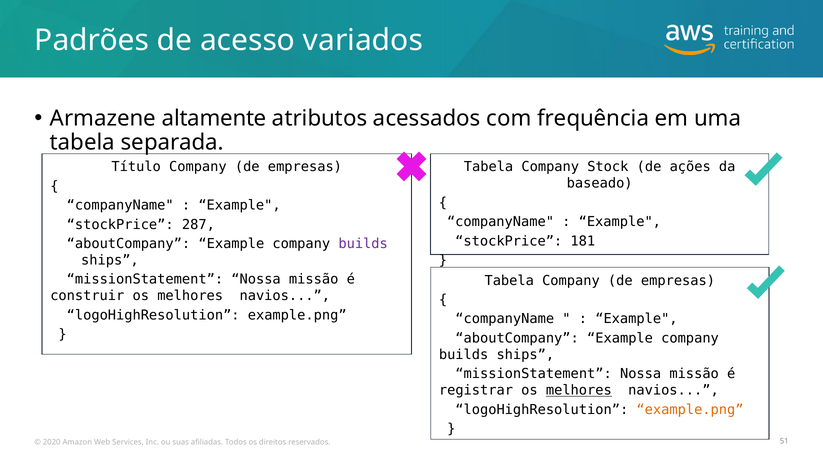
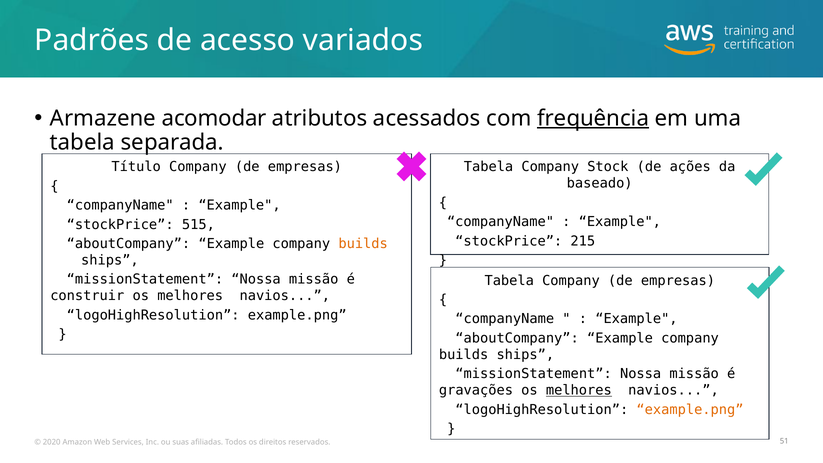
altamente: altamente -> acomodar (214, 118)
frequência underline: none -> present (593, 118)
287: 287 -> 515 (198, 225)
181: 181 -> 215 (583, 241)
builds colour: purple -> orange (363, 244)
registrar: registrar -> gravações (476, 390)
